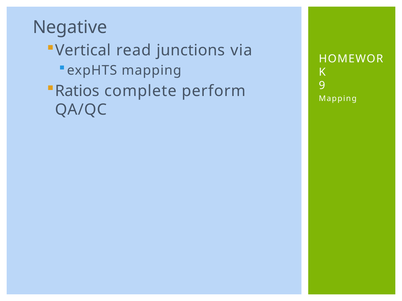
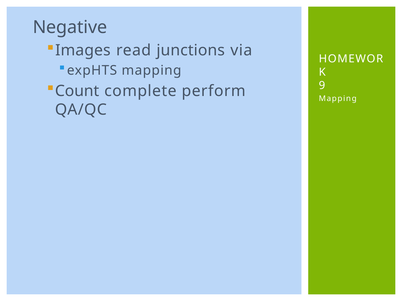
Vertical: Vertical -> Images (83, 50)
Ratios: Ratios -> Count (77, 91)
